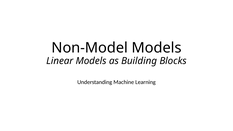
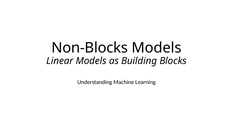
Non-Model: Non-Model -> Non-Blocks (90, 48)
